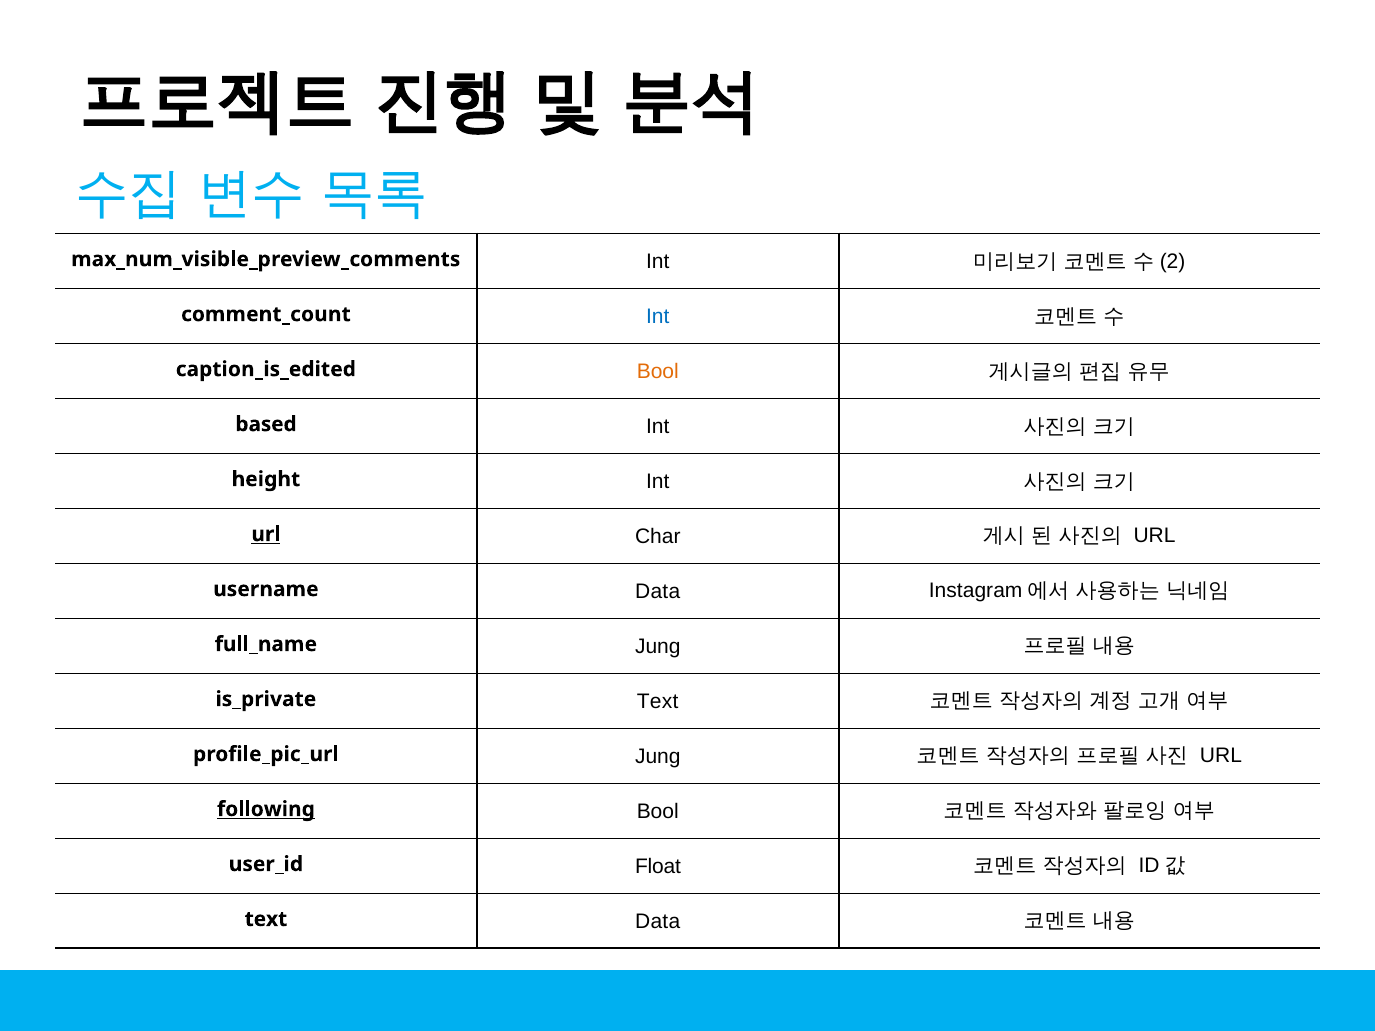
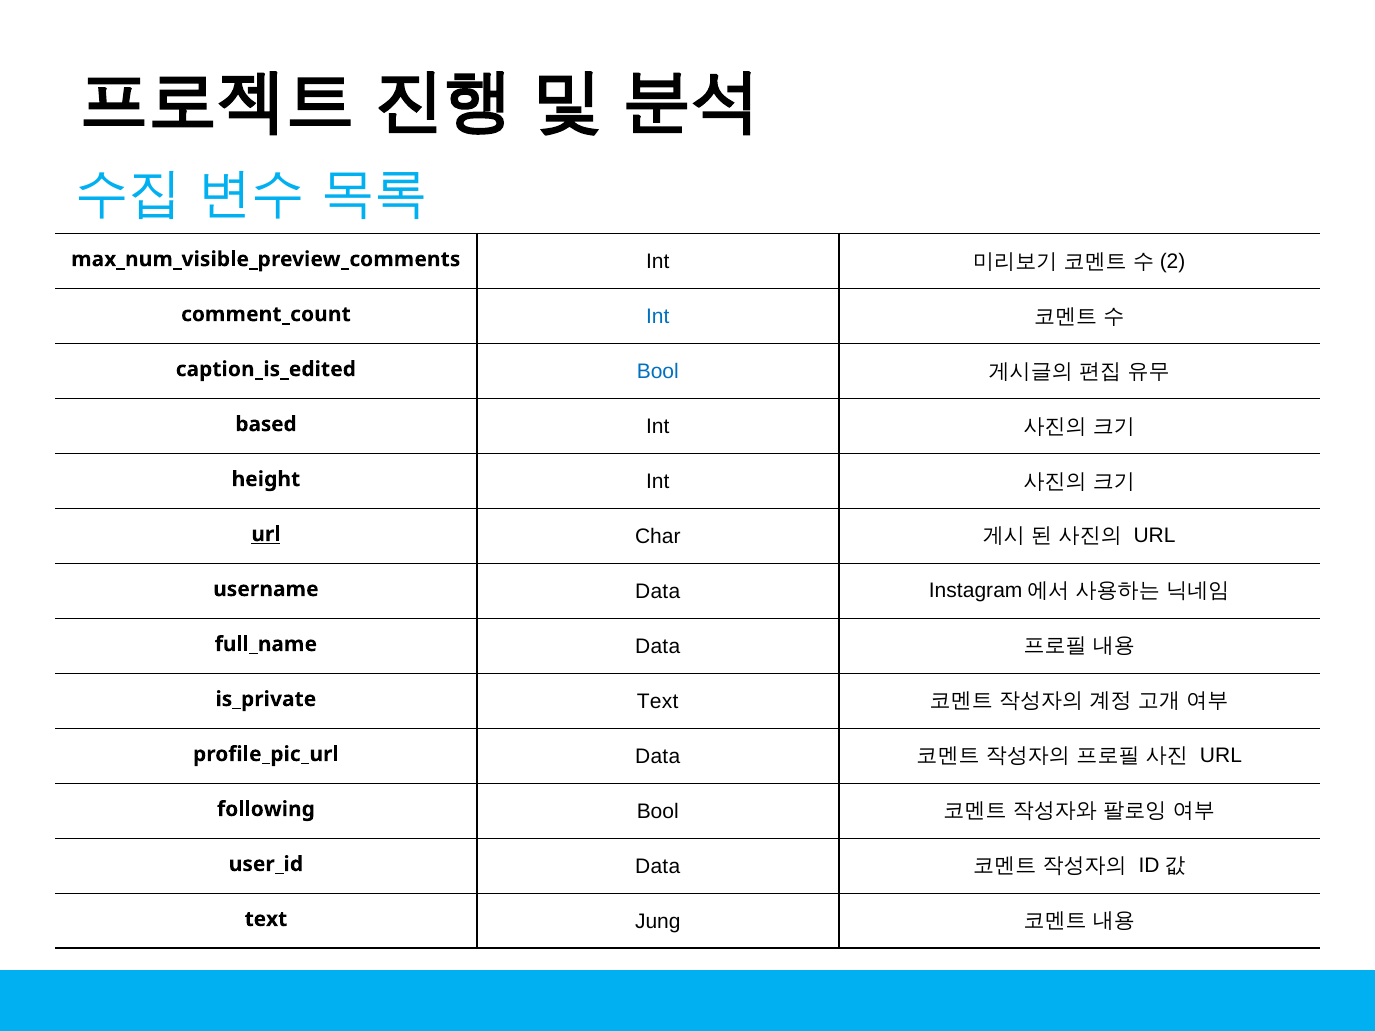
Bool colour: orange -> blue (658, 371)
Jung: Jung -> Data (658, 646)
Jung: Jung -> Data (658, 756)
following underline: present -> none (266, 809)
Float: Float -> Data (658, 866)
text Data: Data -> Jung (658, 921)
